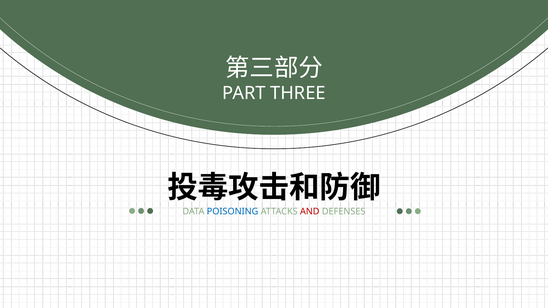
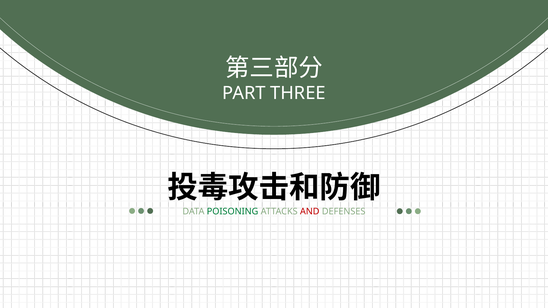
POISONING colour: blue -> green (233, 212)
